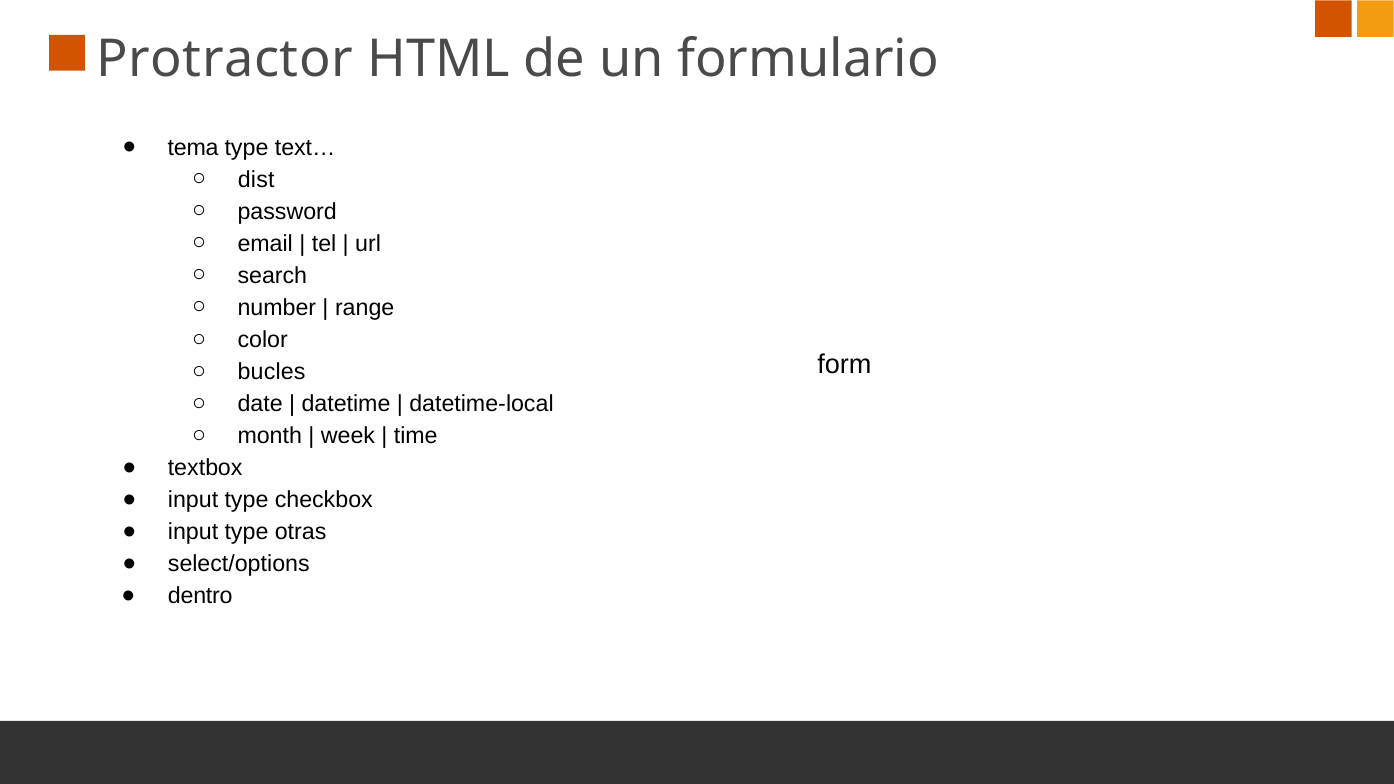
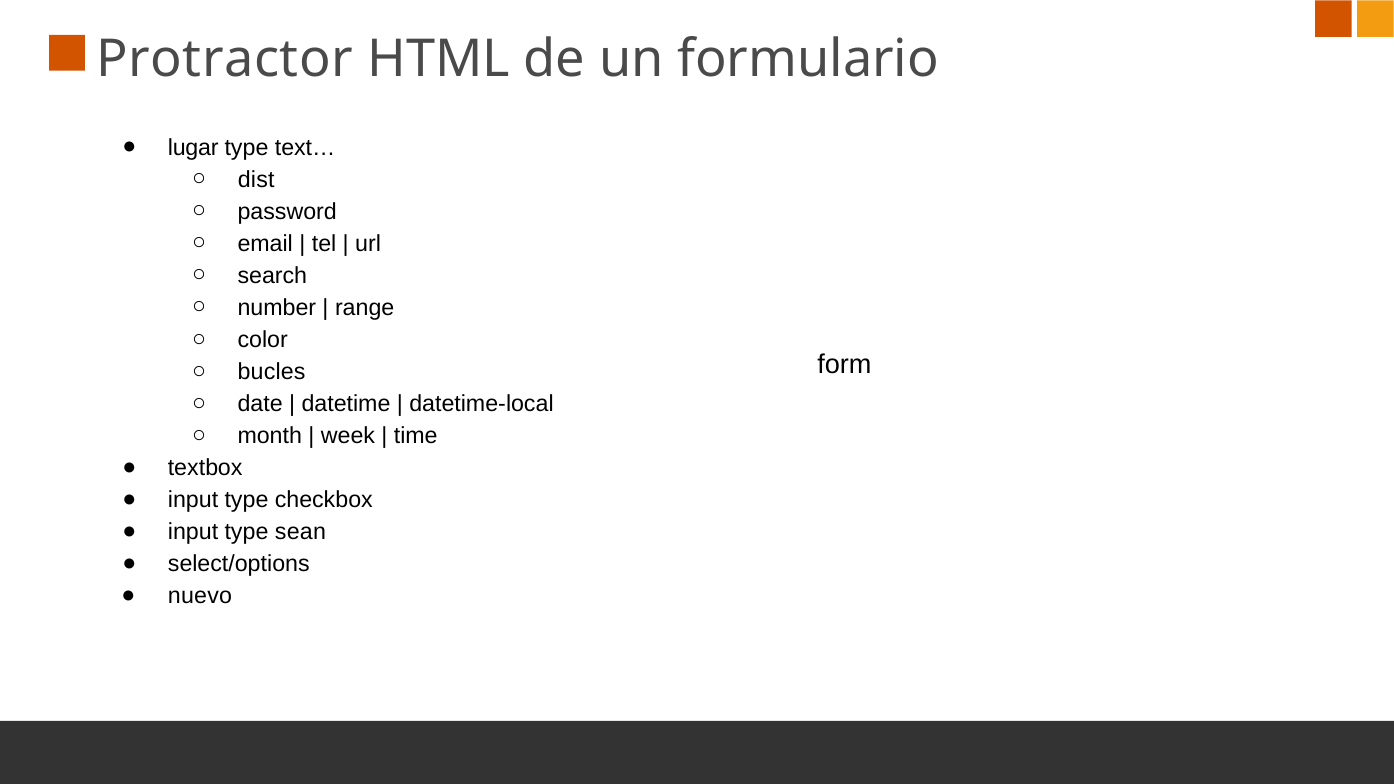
tema: tema -> lugar (193, 147)
otras: otras -> sean (301, 532)
dentro: dentro -> nuevo (200, 596)
